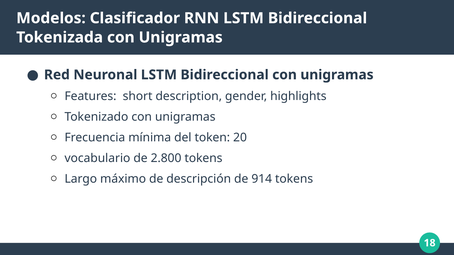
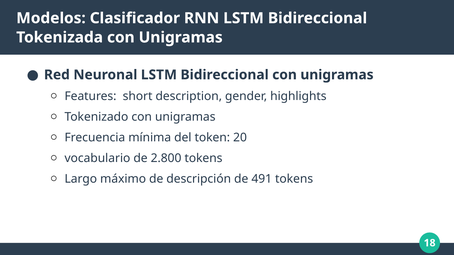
914: 914 -> 491 (262, 179)
